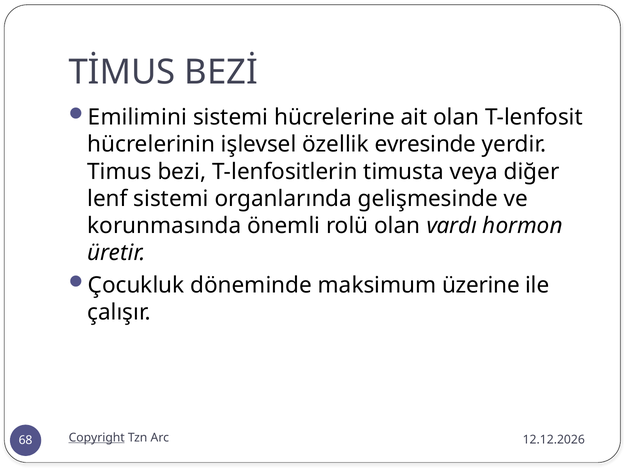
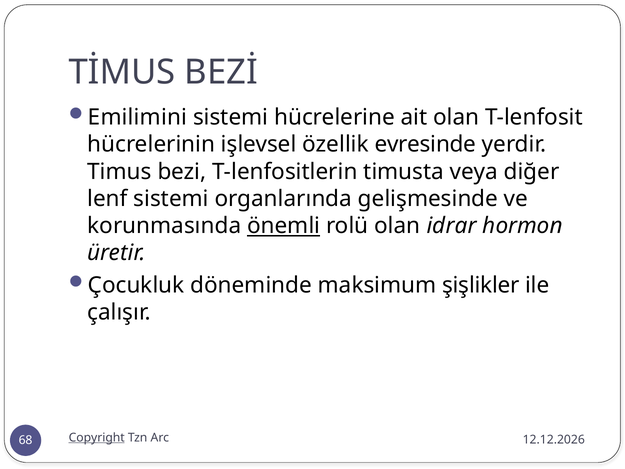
önemli underline: none -> present (284, 226)
vardı: vardı -> idrar (452, 226)
üzerine: üzerine -> şişlikler (481, 285)
